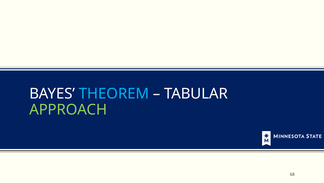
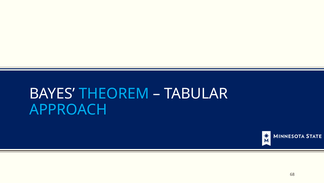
APPROACH colour: light green -> light blue (68, 110)
